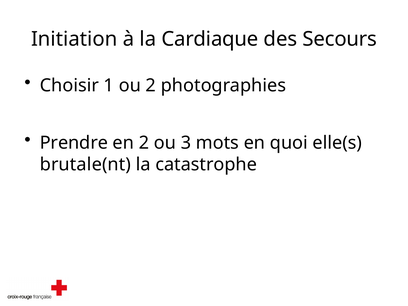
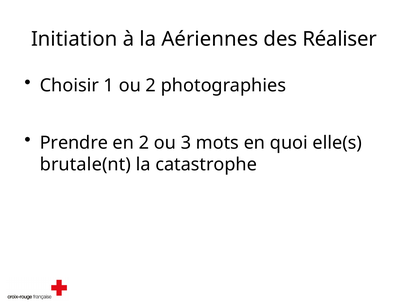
Cardiaque: Cardiaque -> Aériennes (210, 39)
Secours: Secours -> Réaliser (340, 39)
